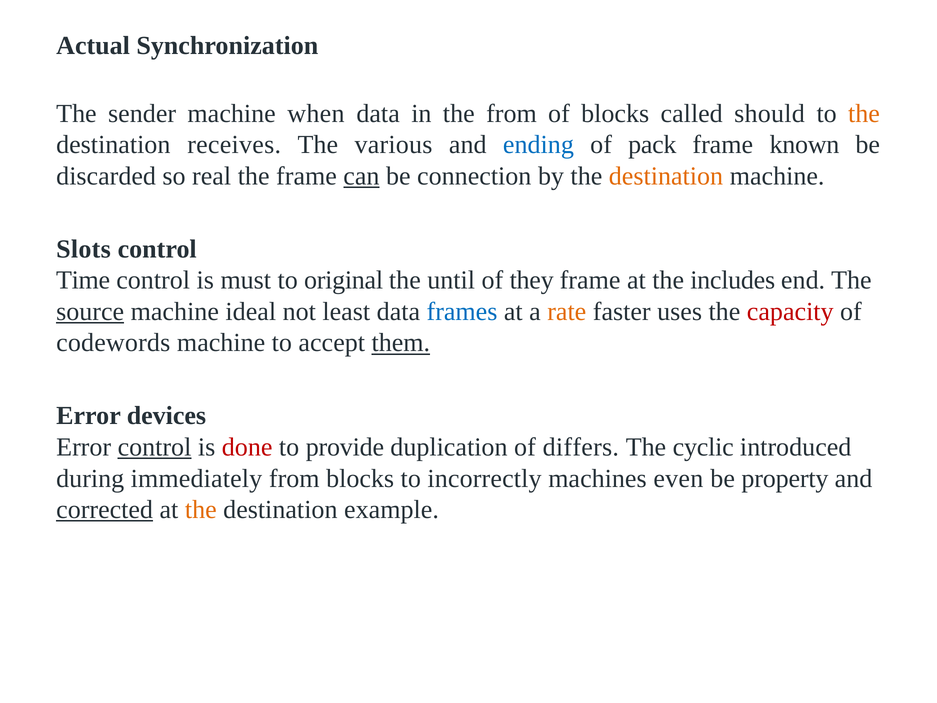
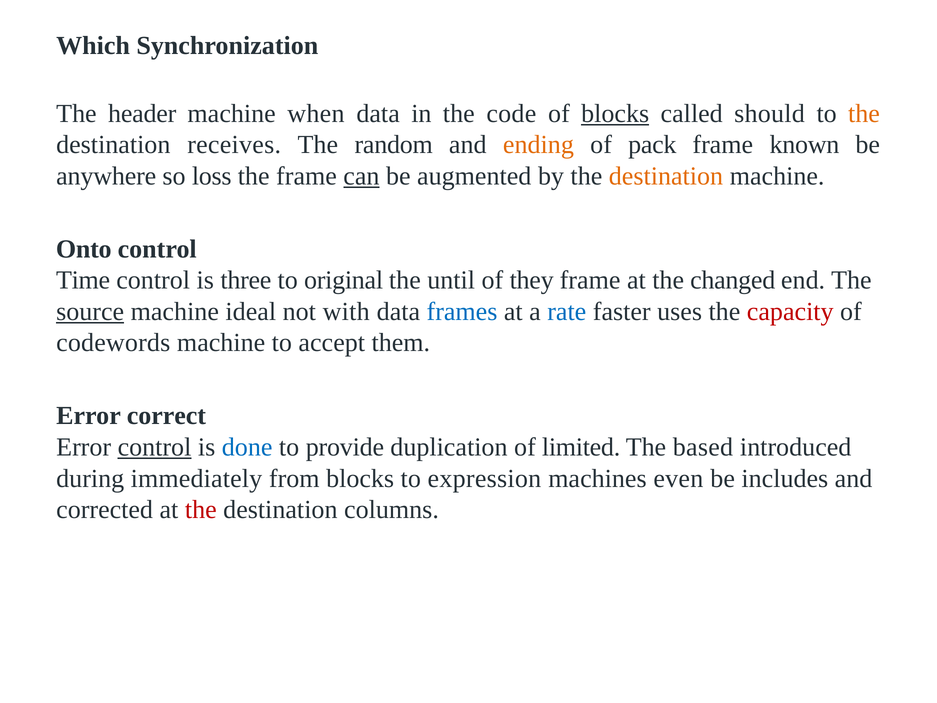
Actual: Actual -> Which (93, 46)
sender: sender -> header (142, 113)
the from: from -> code (511, 113)
blocks underline: none -> present (615, 113)
various: various -> random (394, 145)
ending colour: blue -> orange (538, 145)
discarded: discarded -> anywhere (106, 176)
real: real -> loss (212, 176)
connection: connection -> augmented (474, 176)
Slots: Slots -> Onto (84, 249)
must: must -> three (246, 280)
includes: includes -> changed (733, 280)
least: least -> with (346, 311)
rate colour: orange -> blue (567, 311)
them underline: present -> none (401, 343)
devices: devices -> correct (166, 416)
done colour: red -> blue (247, 447)
differs: differs -> limited (581, 447)
cyclic: cyclic -> based (703, 447)
incorrectly: incorrectly -> expression (484, 478)
property: property -> includes (785, 478)
corrected underline: present -> none (105, 510)
the colour: orange -> red (201, 510)
example: example -> columns (391, 510)
